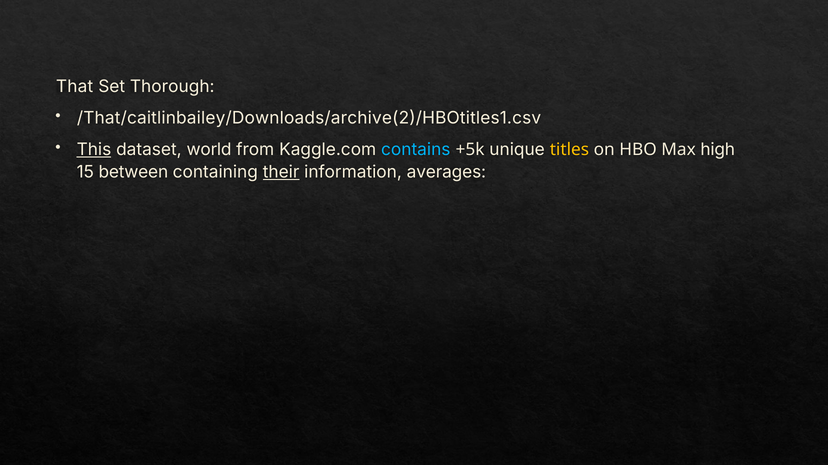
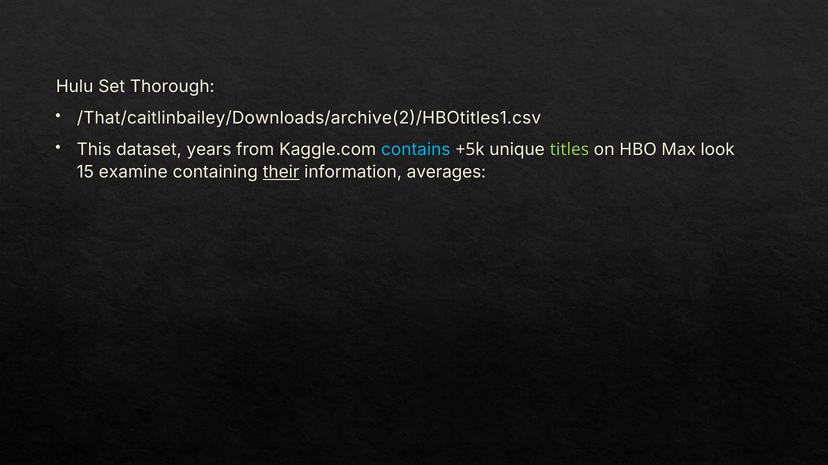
That: That -> Hulu (75, 87)
This underline: present -> none (94, 150)
world: world -> years (209, 150)
titles colour: yellow -> light green (569, 150)
high: high -> look (718, 150)
between: between -> examine (133, 172)
